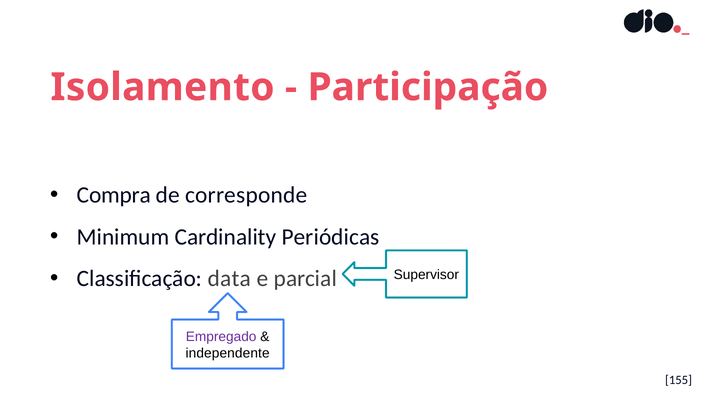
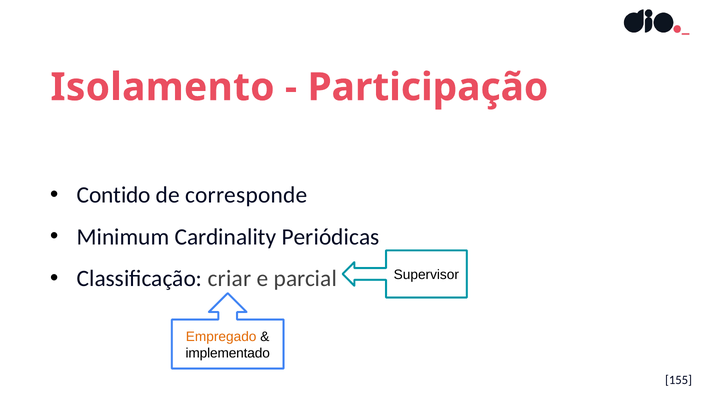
Compra: Compra -> Contido (114, 195)
data: data -> criar (229, 279)
Empregado colour: purple -> orange (221, 337)
independente: independente -> implementado (228, 353)
